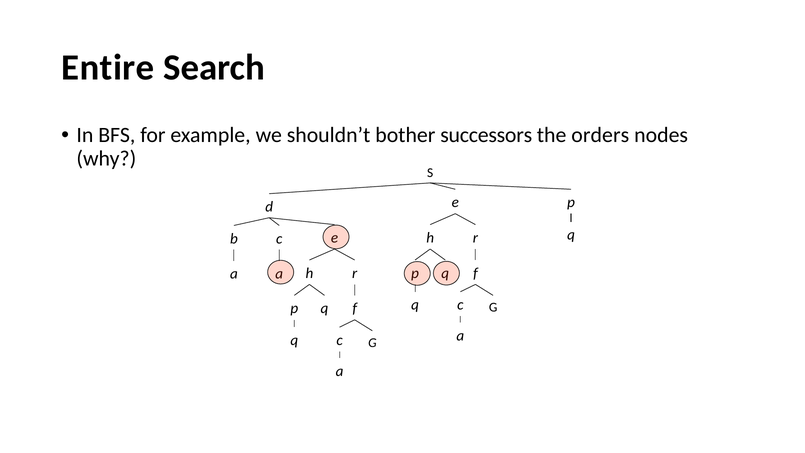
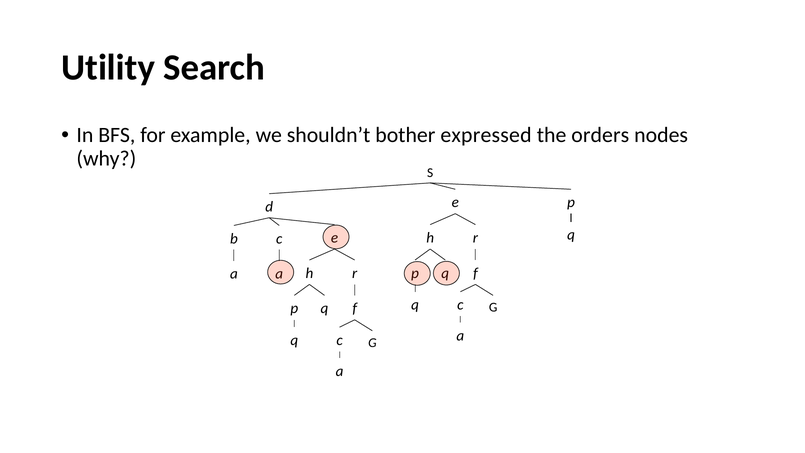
Entire: Entire -> Utility (108, 68)
successors: successors -> expressed (486, 135)
